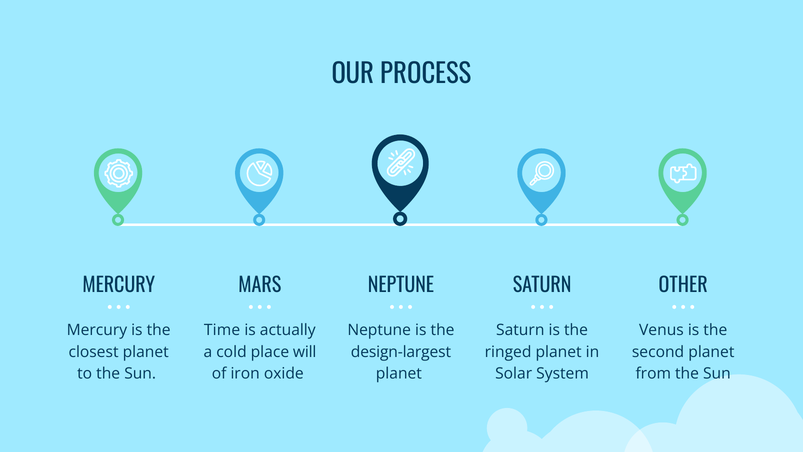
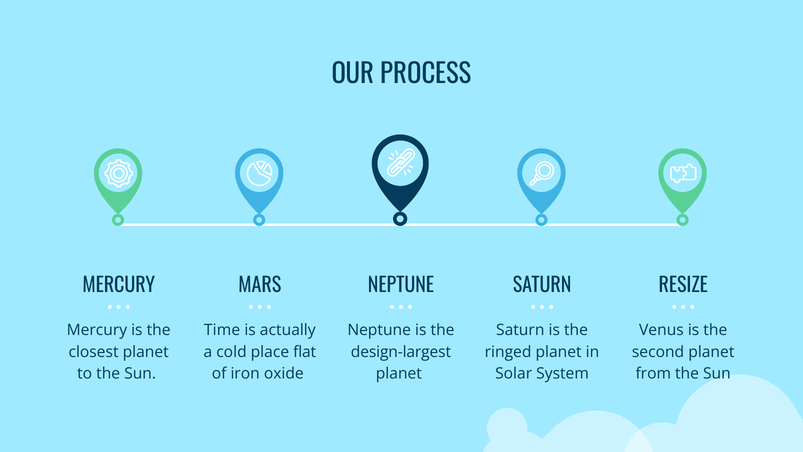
OTHER: OTHER -> RESIZE (683, 286)
will: will -> flat (305, 352)
